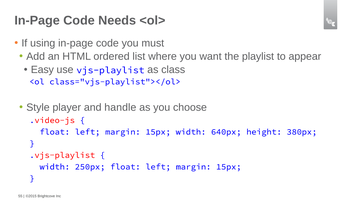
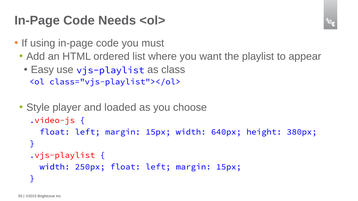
handle: handle -> loaded (120, 108)
